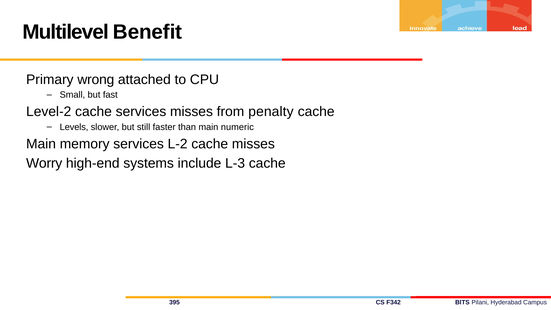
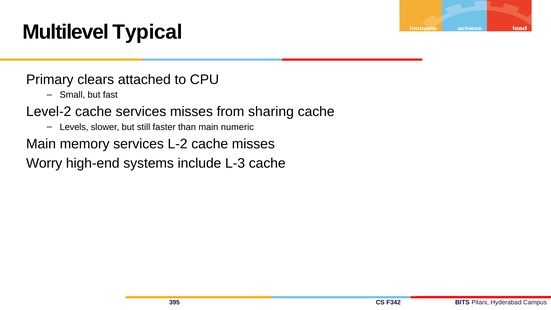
Benefit: Benefit -> Typical (148, 32)
wrong: wrong -> clears (96, 80)
penalty: penalty -> sharing (271, 112)
